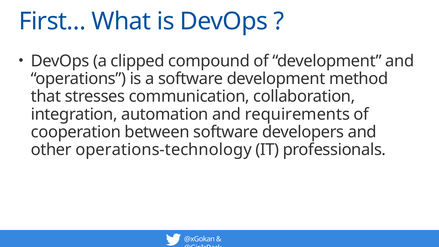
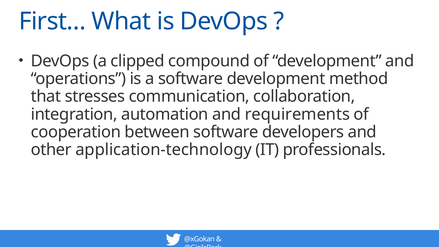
operations-technology: operations-technology -> application-technology (164, 150)
